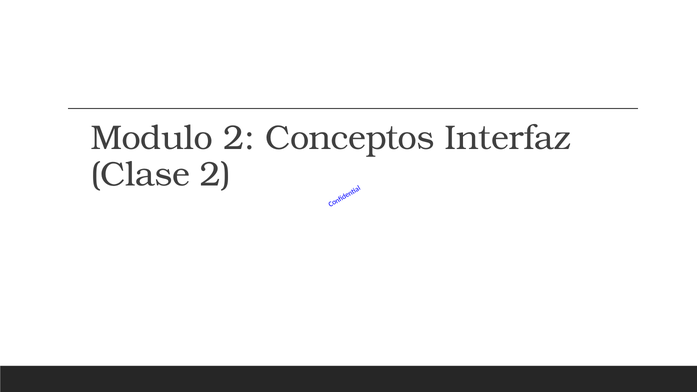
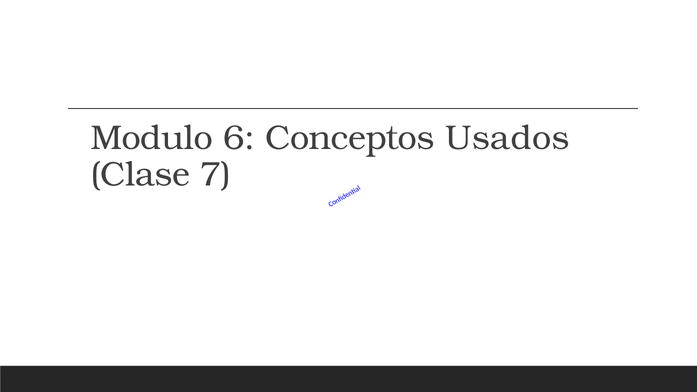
Modulo 2: 2 -> 6 (239, 138)
Interfaz: Interfaz -> Usados (507, 138)
Clase 2: 2 -> 7 (216, 175)
